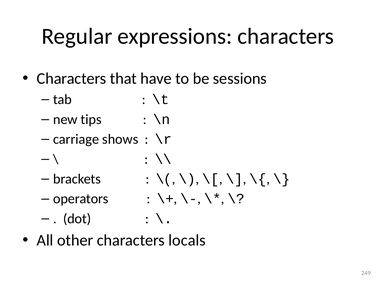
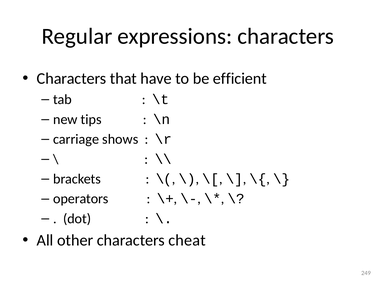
sessions: sessions -> efficient (240, 79)
locals: locals -> cheat (187, 240)
